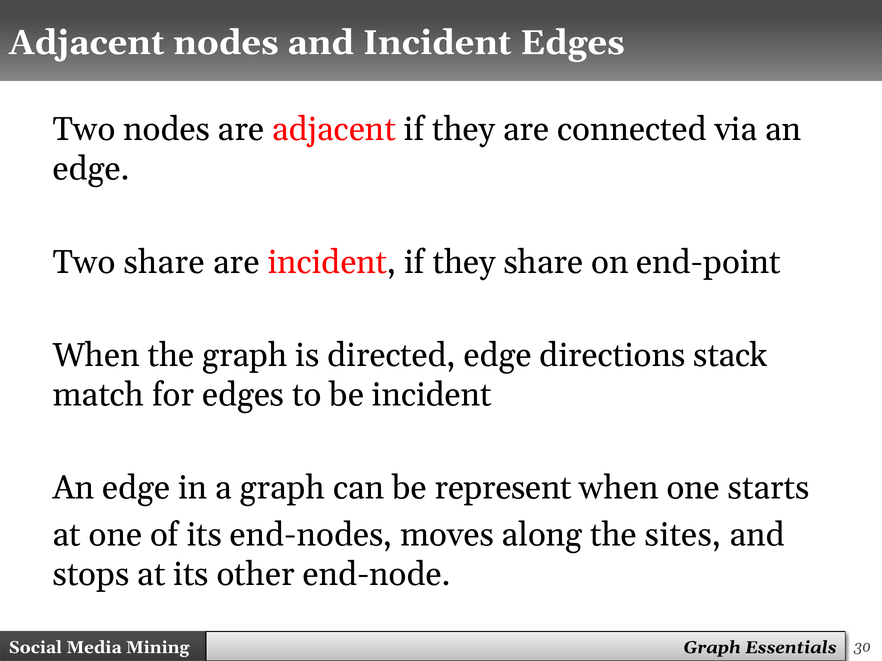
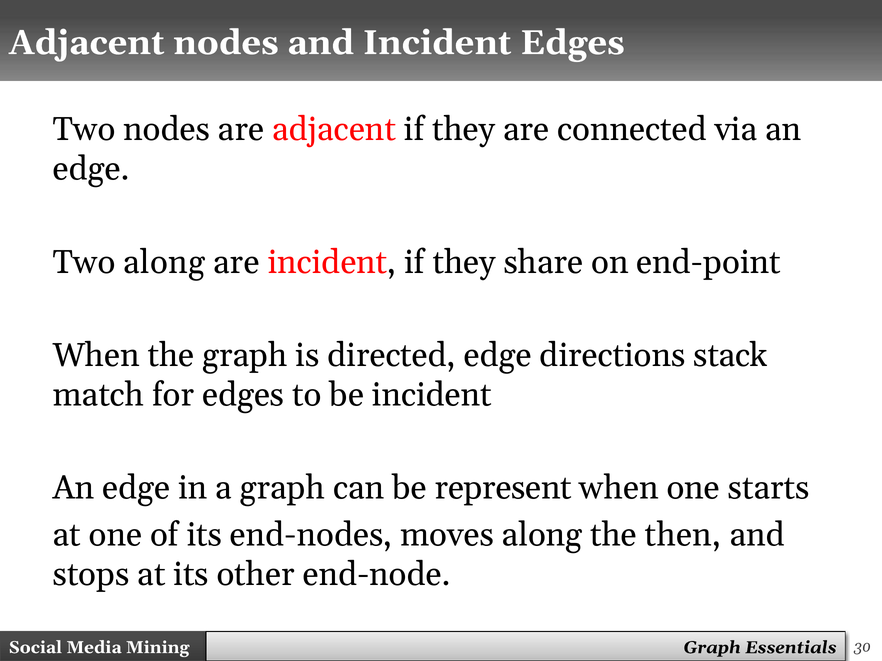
Two share: share -> along (164, 262)
sites: sites -> then (683, 535)
